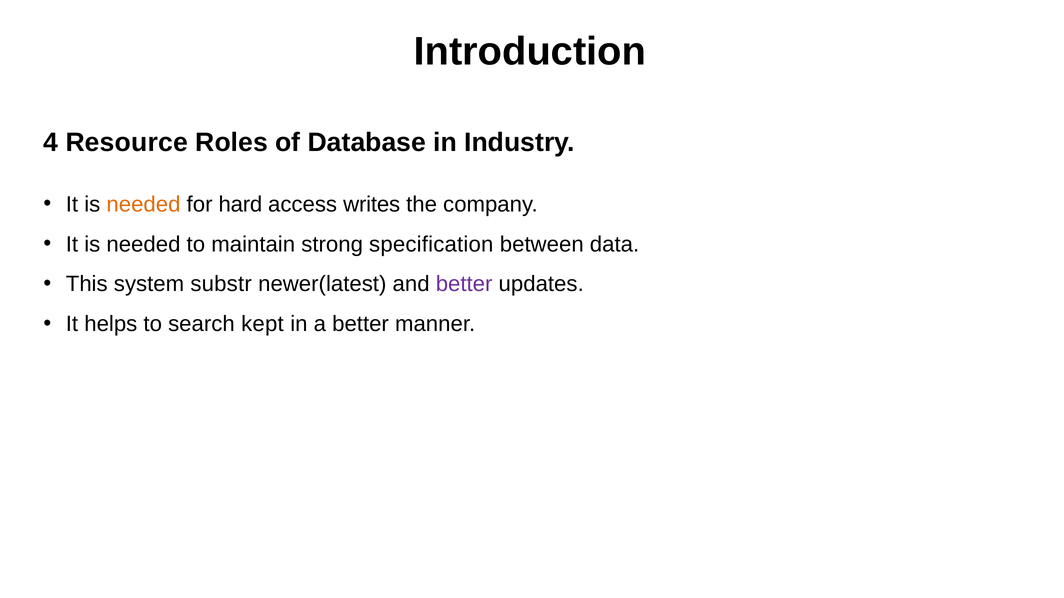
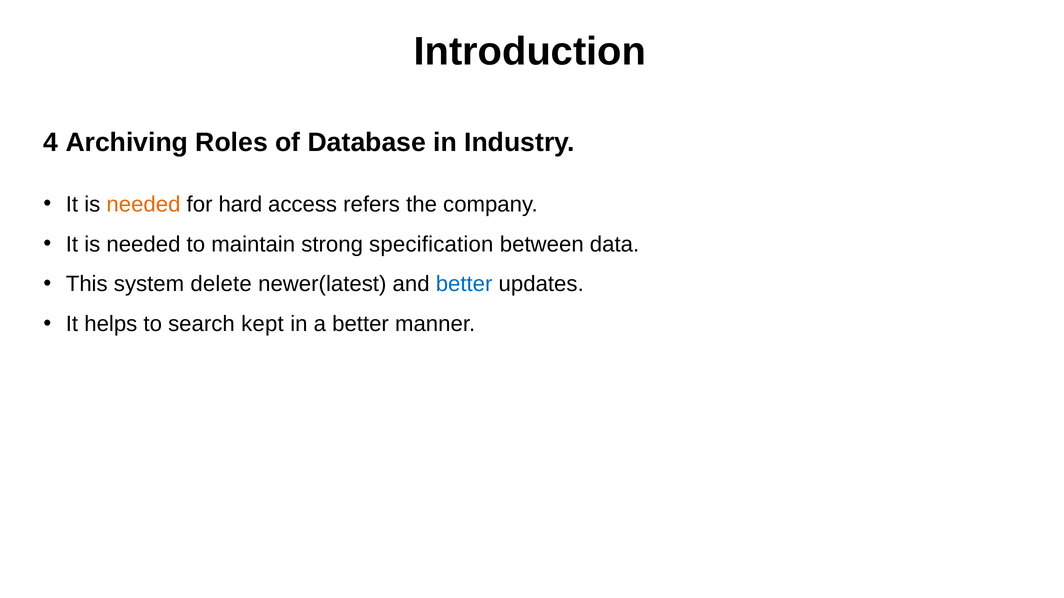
Resource: Resource -> Archiving (127, 142)
writes: writes -> refers (372, 205)
substr: substr -> delete (221, 284)
better colour: purple -> blue (464, 284)
